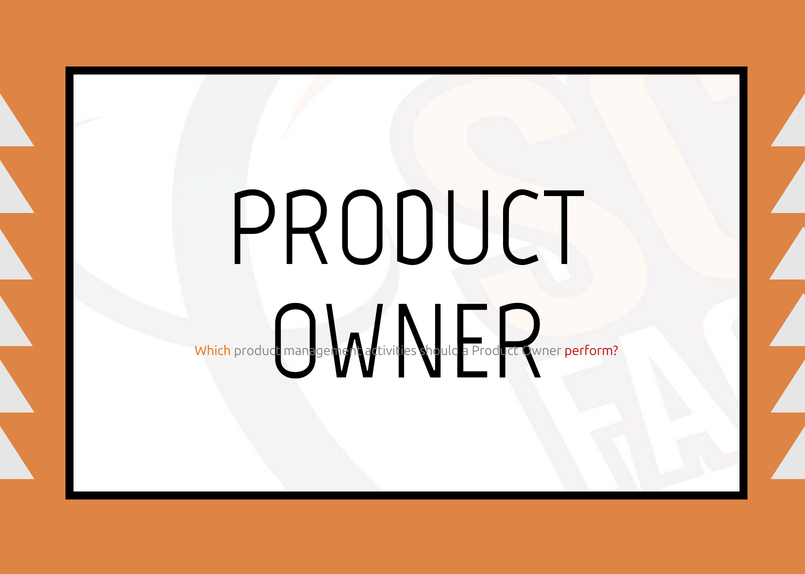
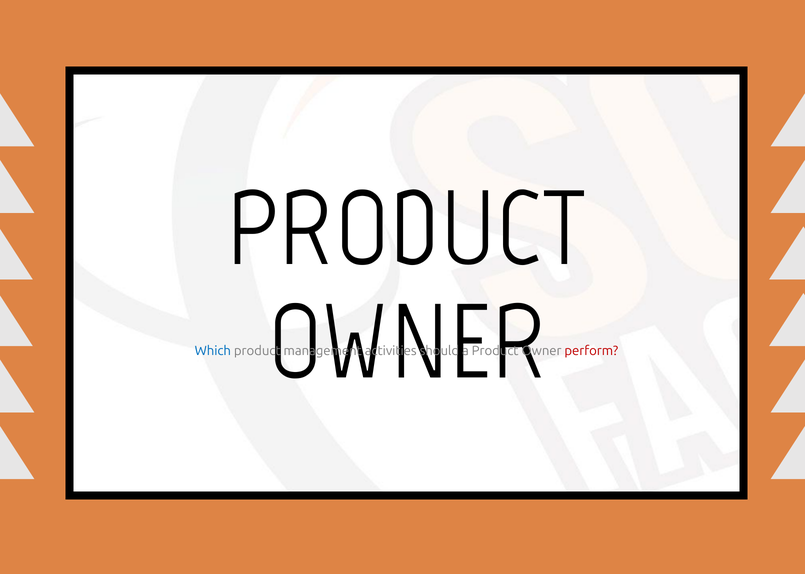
Which colour: orange -> blue (213, 351)
